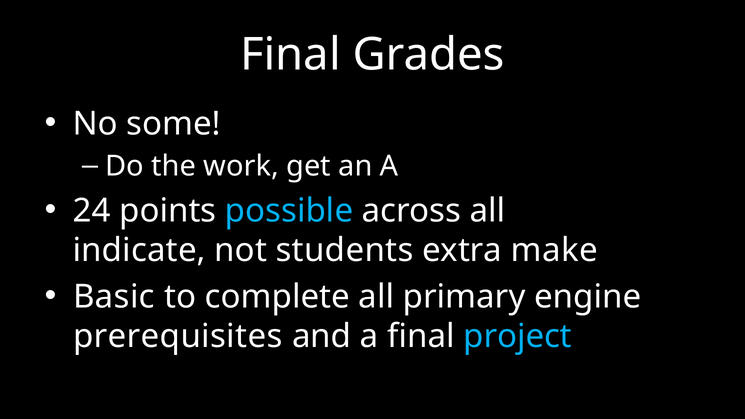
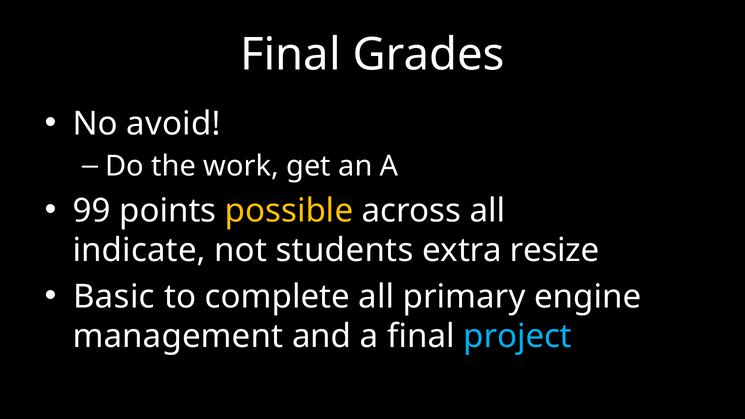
some: some -> avoid (174, 124)
24: 24 -> 99 (92, 211)
possible colour: light blue -> yellow (289, 211)
make: make -> resize (555, 250)
prerequisites: prerequisites -> management (178, 337)
